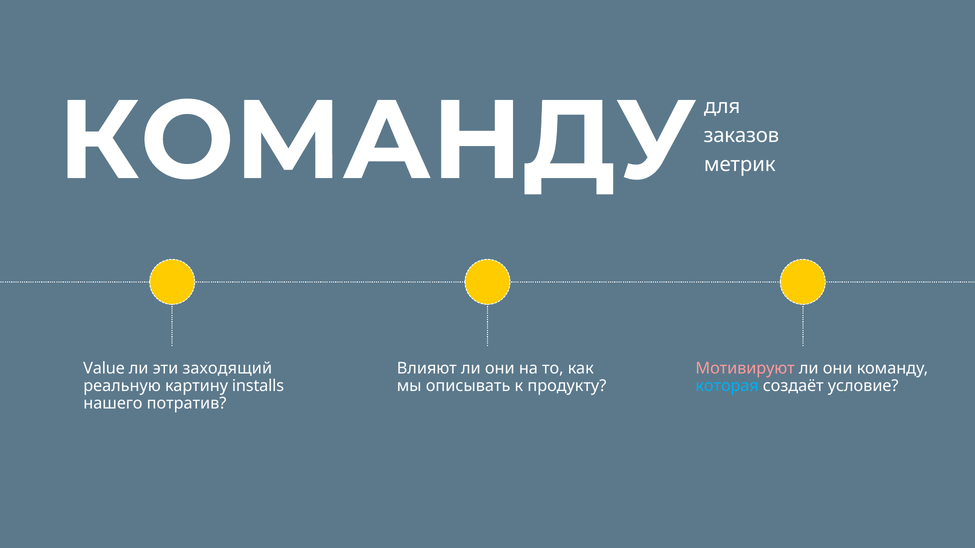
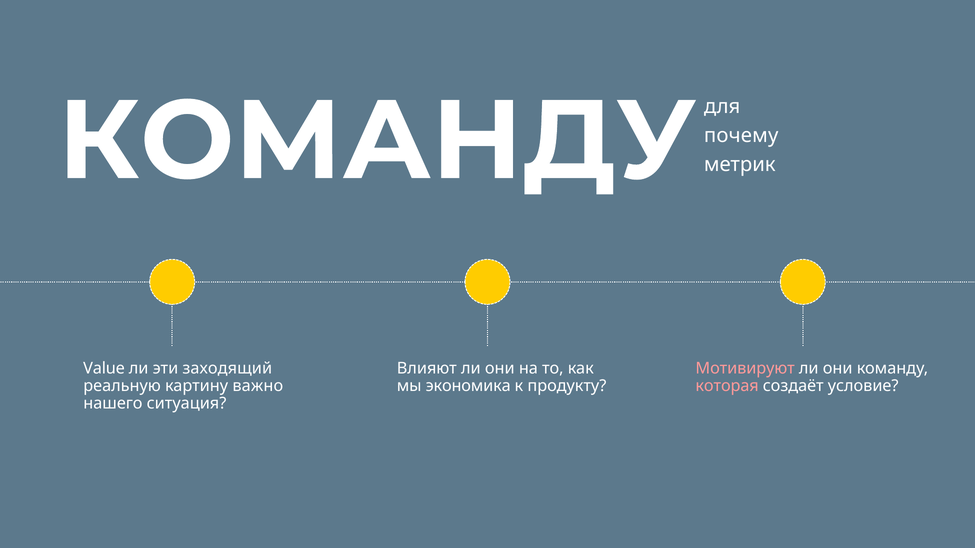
заказов: заказов -> почему (741, 136)
installs: installs -> важно (258, 386)
описывать: описывать -> экономика (468, 386)
которая colour: light blue -> pink (727, 386)
потратив: потратив -> ситуация (187, 404)
